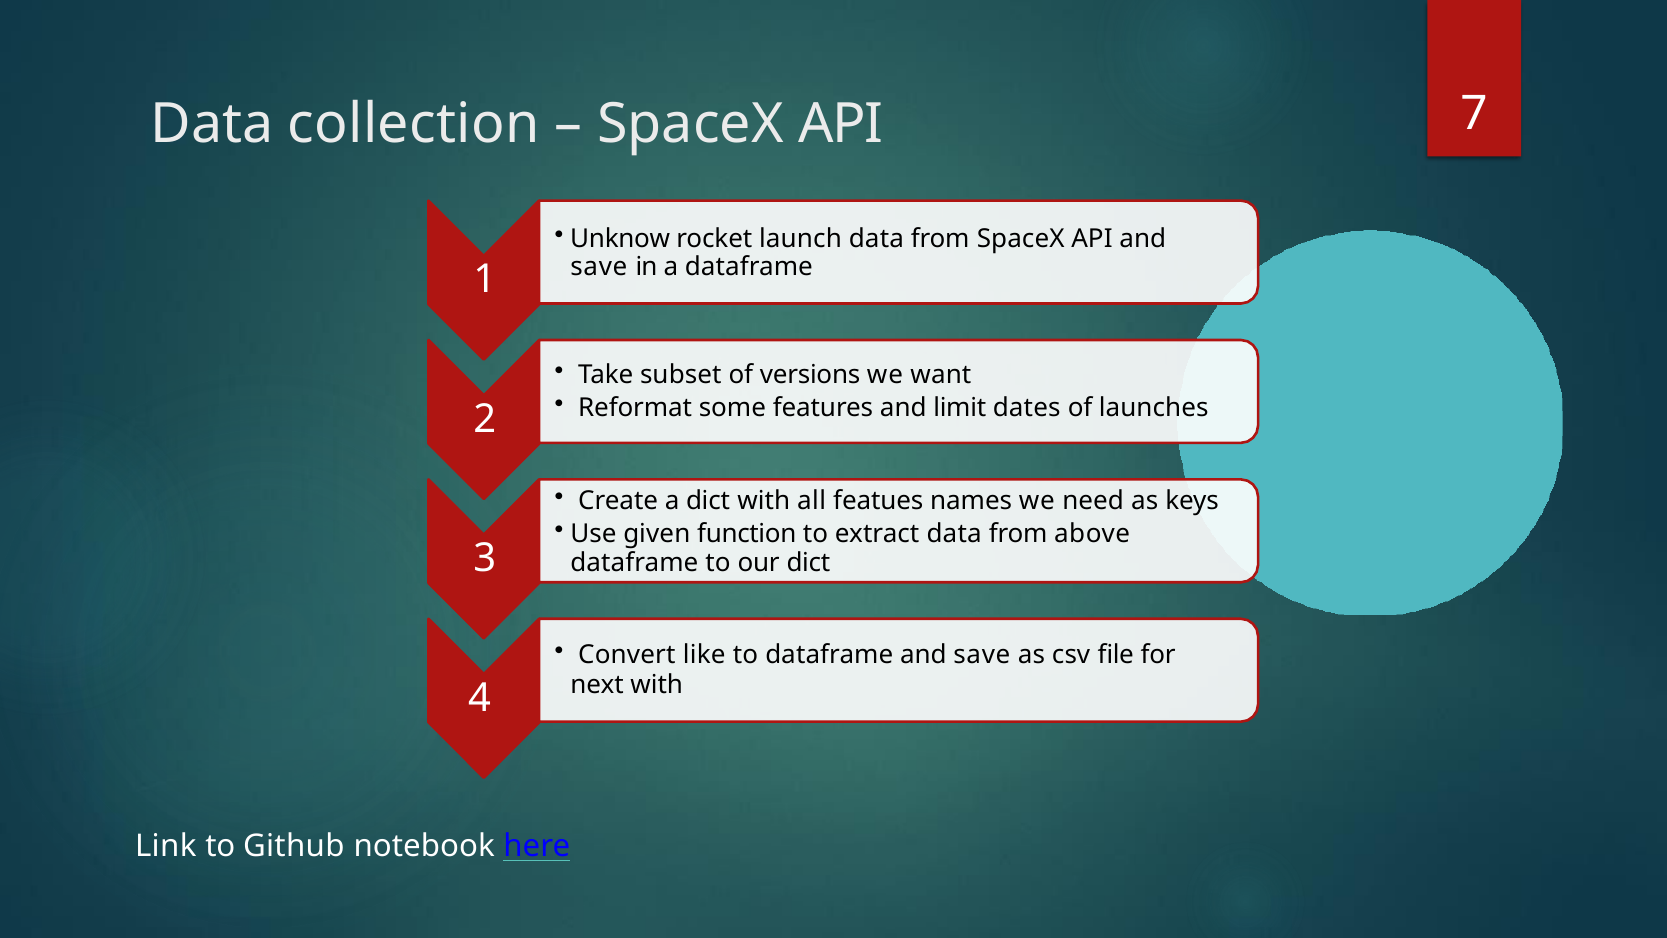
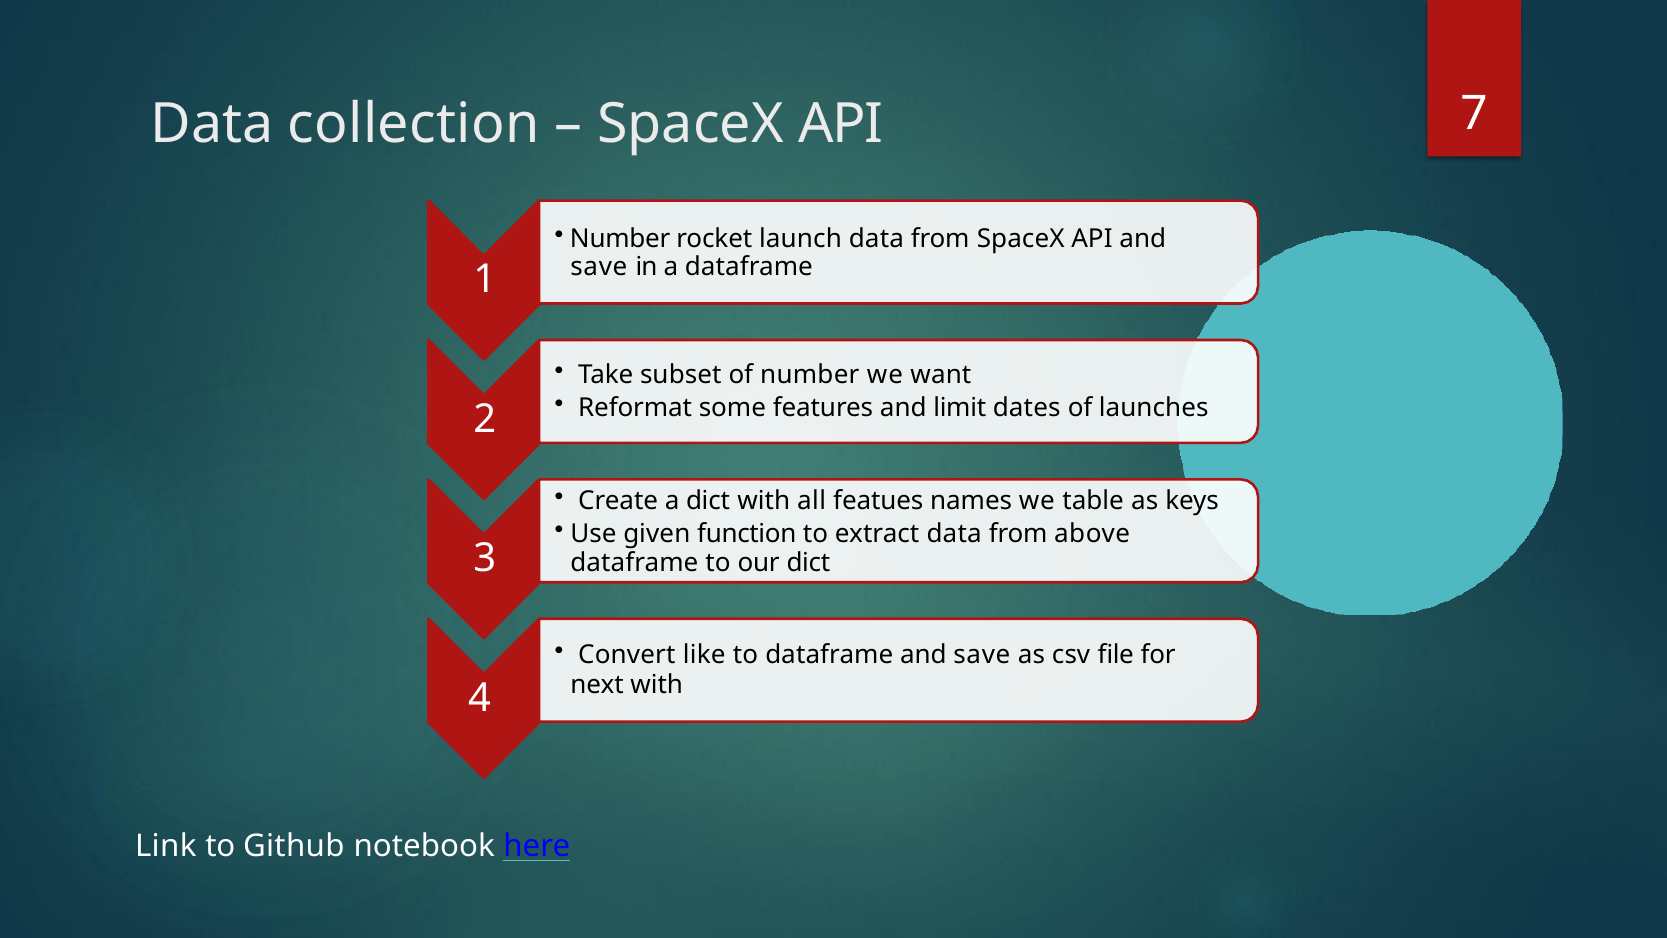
Unknow: Unknow -> Number (620, 239)
of versions: versions -> number (810, 375)
need: need -> table (1093, 501)
